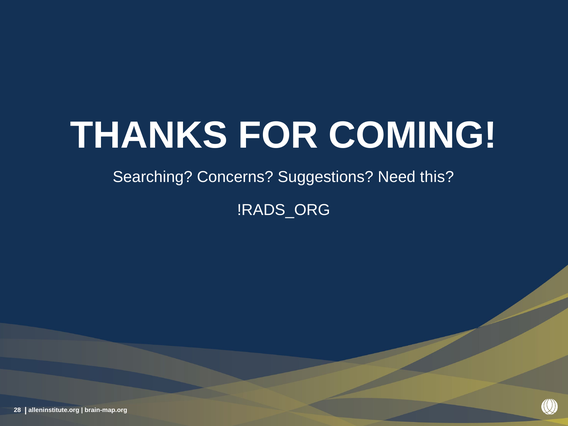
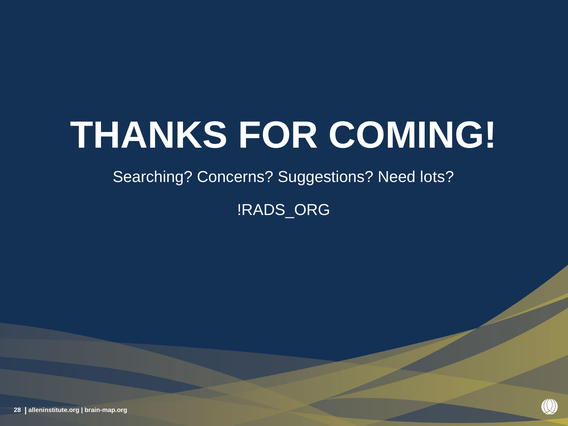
this: this -> lots (437, 177)
